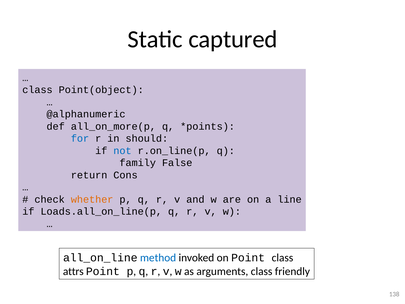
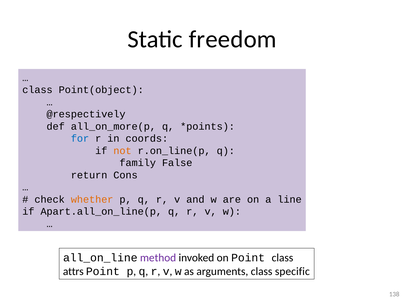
captured: captured -> freedom (233, 39)
@alphanumeric: @alphanumeric -> @respectively (86, 114)
should: should -> coords (147, 138)
not colour: blue -> orange (123, 151)
Loads.all_on_line(p: Loads.all_on_line(p -> Apart.all_on_line(p (101, 211)
method colour: blue -> purple (158, 258)
friendly: friendly -> specific (292, 271)
